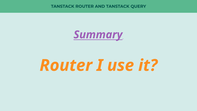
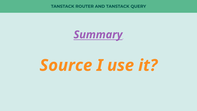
Router: Router -> Source (66, 65)
